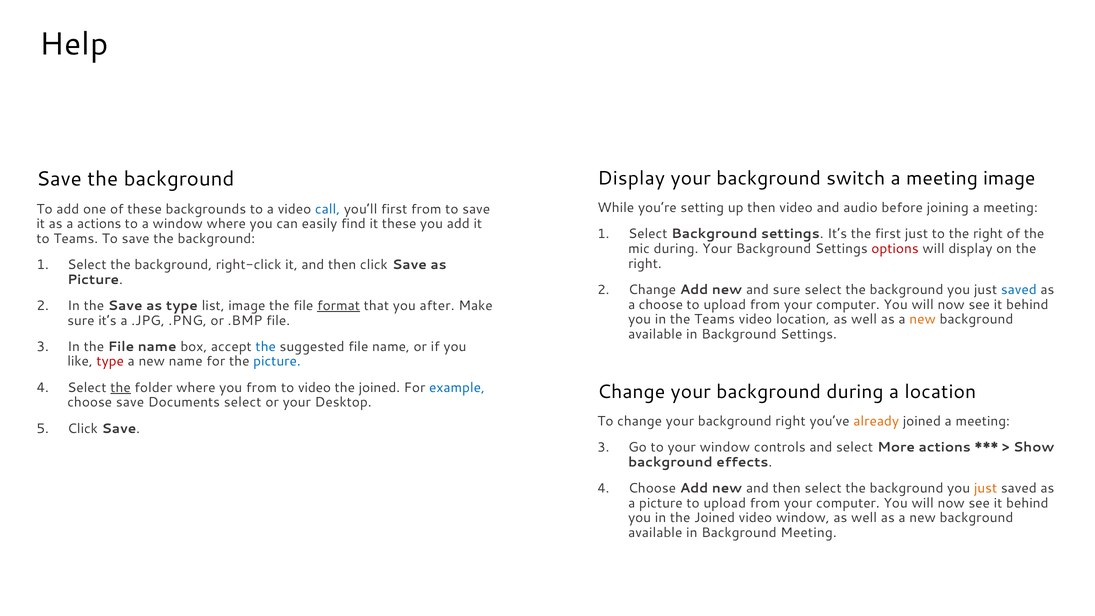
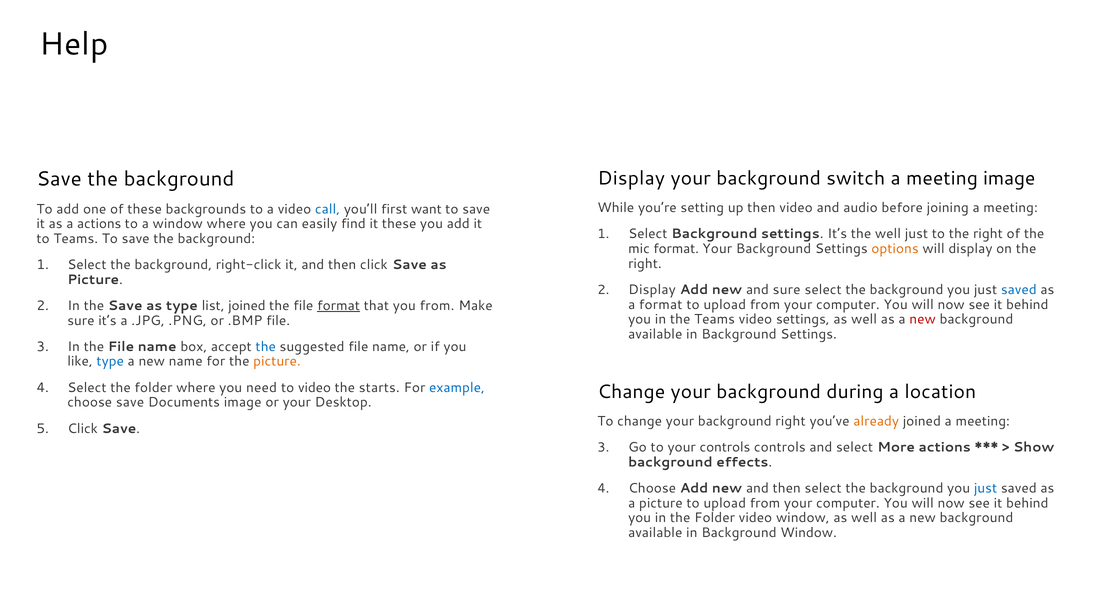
first from: from -> want (426, 209)
the first: first -> well (888, 234)
mic during: during -> format (676, 249)
options colour: red -> orange (895, 249)
Change: Change -> Display (652, 290)
a choose: choose -> format (661, 304)
list image: image -> joined (247, 306)
you after: after -> from (437, 306)
video location: location -> settings (803, 319)
new colour: orange -> red (923, 319)
type colour: red -> blue (110, 361)
picture colour: blue -> orange (277, 361)
the underline: present -> none (121, 388)
you from: from -> need (262, 388)
joined: joined -> starts (379, 388)
Documents select: select -> image (243, 402)
your window: window -> controls (725, 447)
just colour: orange -> blue (986, 488)
in the Joined: Joined -> Folder (715, 518)
Background Meeting: Meeting -> Window (809, 533)
